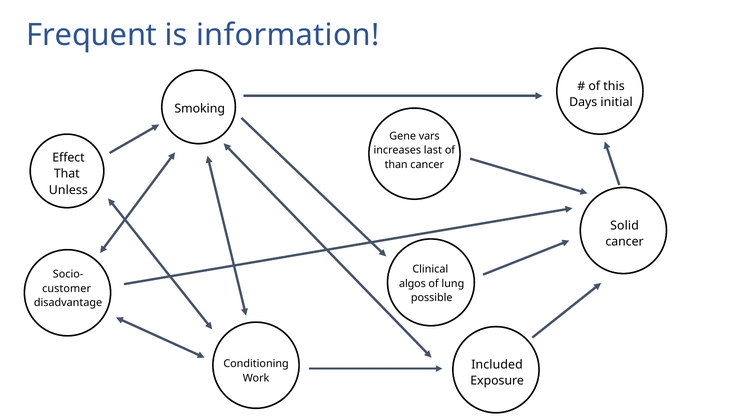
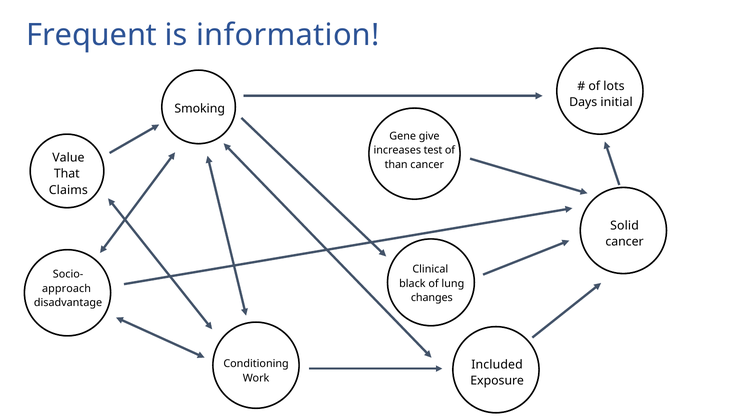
this: this -> lots (614, 86)
vars: vars -> give (429, 136)
last: last -> test (433, 150)
Effect: Effect -> Value (68, 158)
Unless: Unless -> Claims (68, 190)
algos: algos -> black (412, 284)
customer: customer -> approach (67, 289)
possible: possible -> changes (432, 298)
